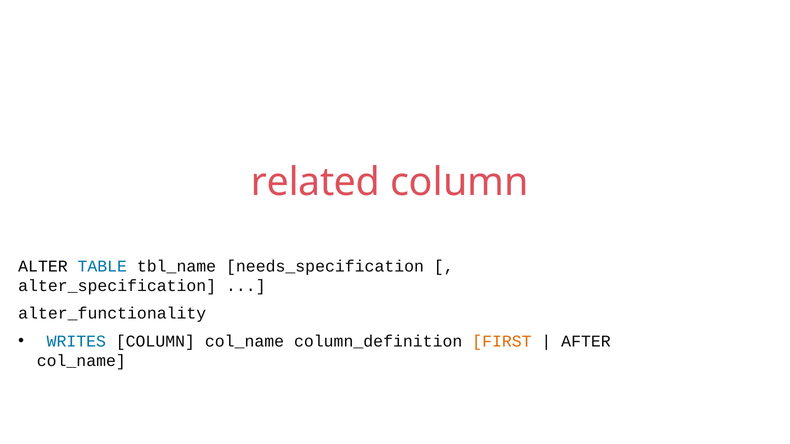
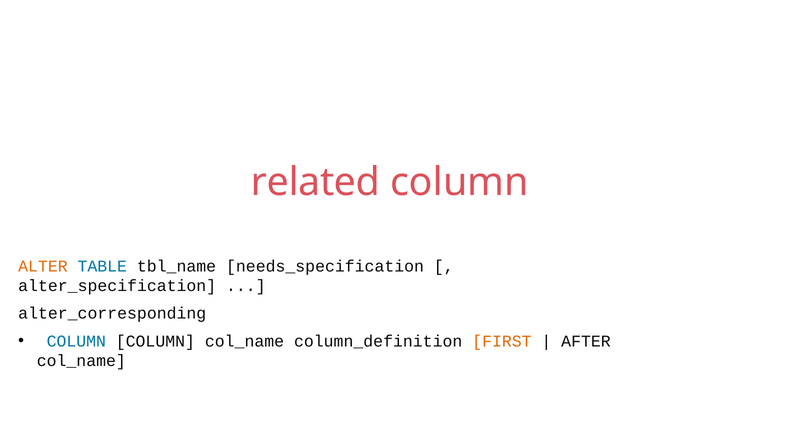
ALTER colour: black -> orange (43, 266)
alter_functionality: alter_functionality -> alter_corresponding (112, 314)
WRITES: WRITES -> COLUMN (76, 341)
